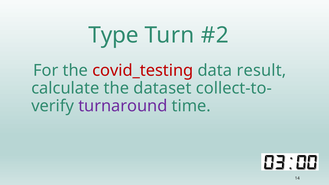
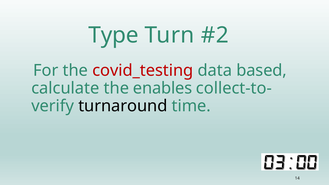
result: result -> based (262, 70)
dataset: dataset -> enables (163, 88)
turnaround colour: purple -> black (123, 106)
